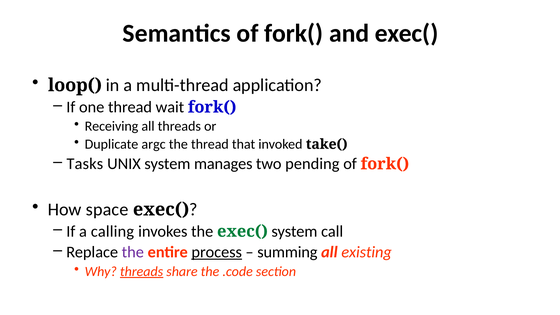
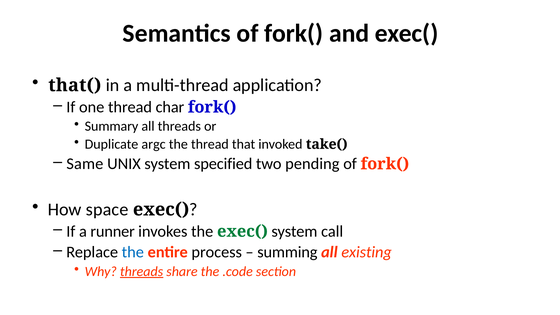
loop(: loop( -> that( (75, 85)
wait: wait -> char (170, 107)
Receiving: Receiving -> Summary (112, 126)
Tasks: Tasks -> Same (85, 164)
manages: manages -> specified (223, 164)
calling: calling -> runner (113, 231)
the colour: purple -> blue (133, 252)
process underline: present -> none (217, 252)
